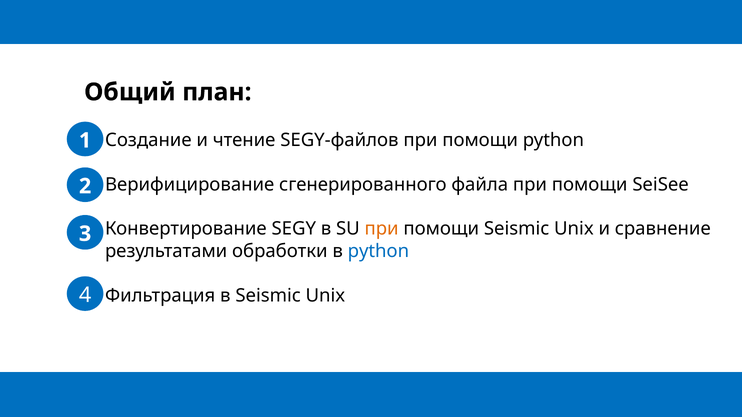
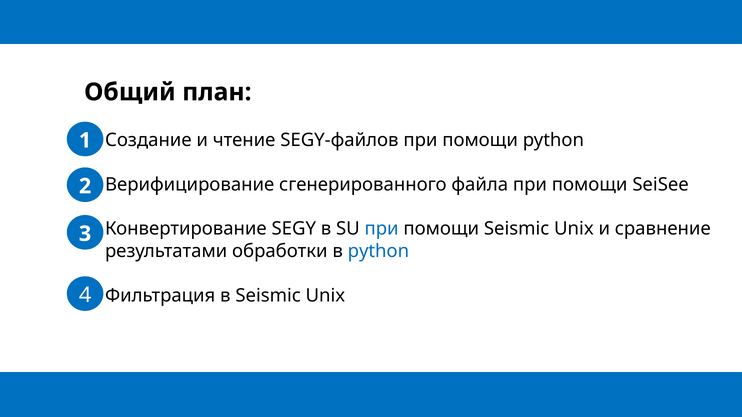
при colour: orange -> blue (382, 229)
